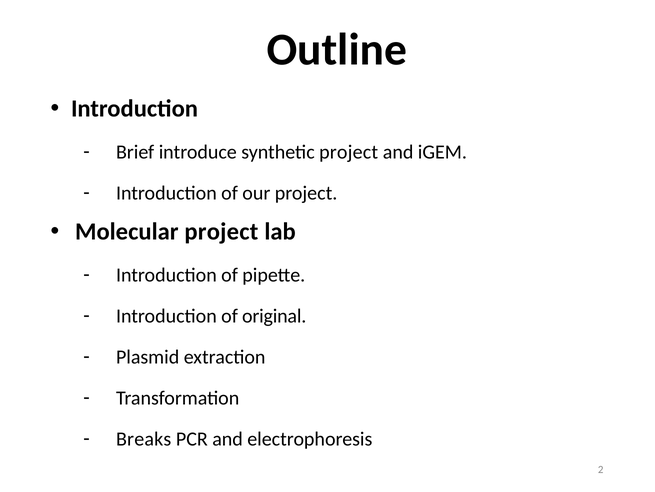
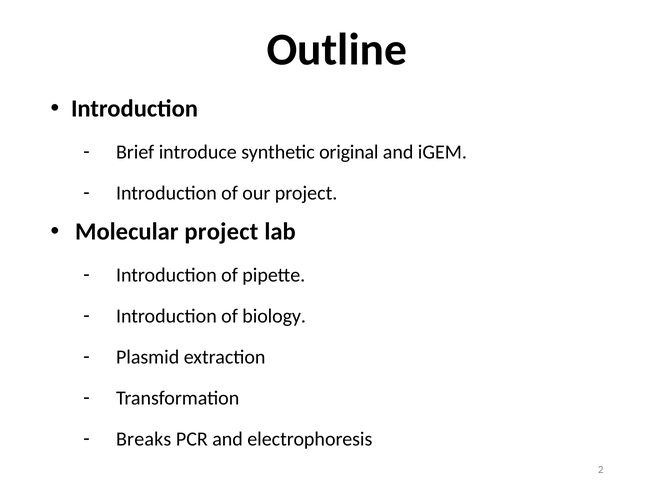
synthetic project: project -> original (349, 152)
original: original -> biology (274, 316)
